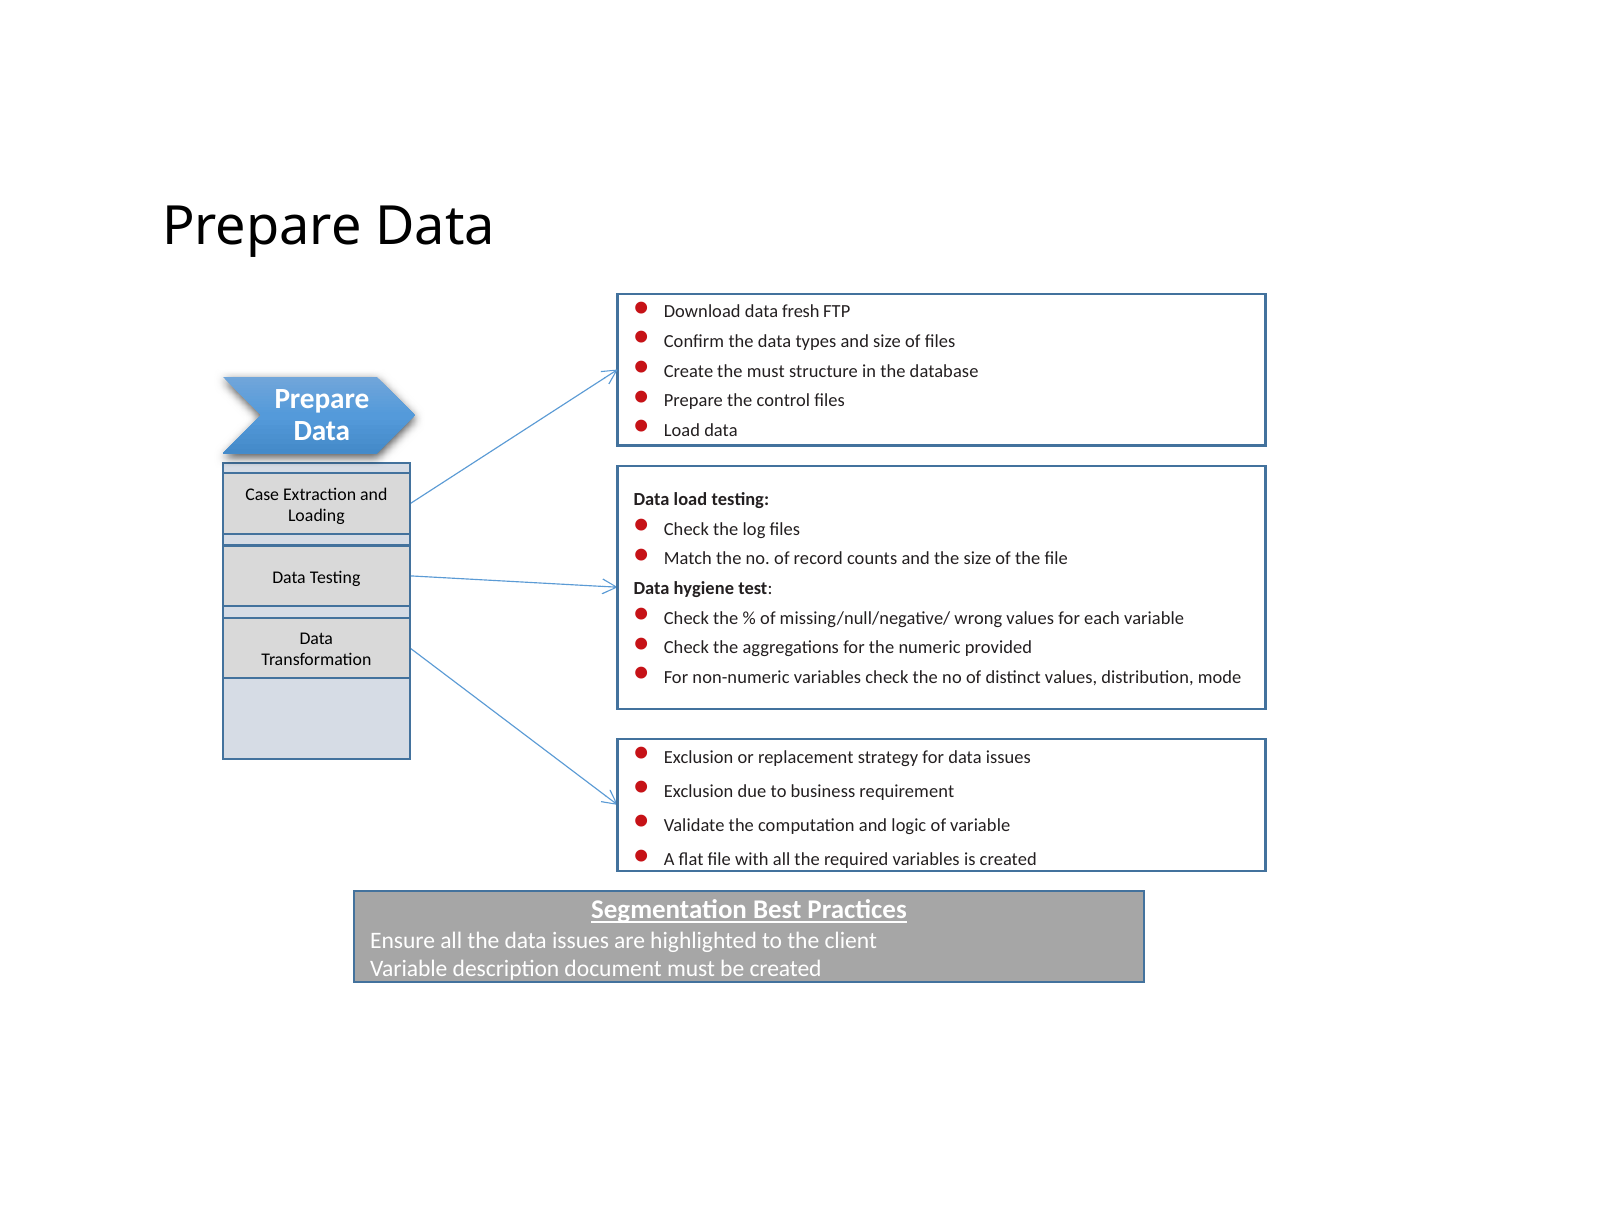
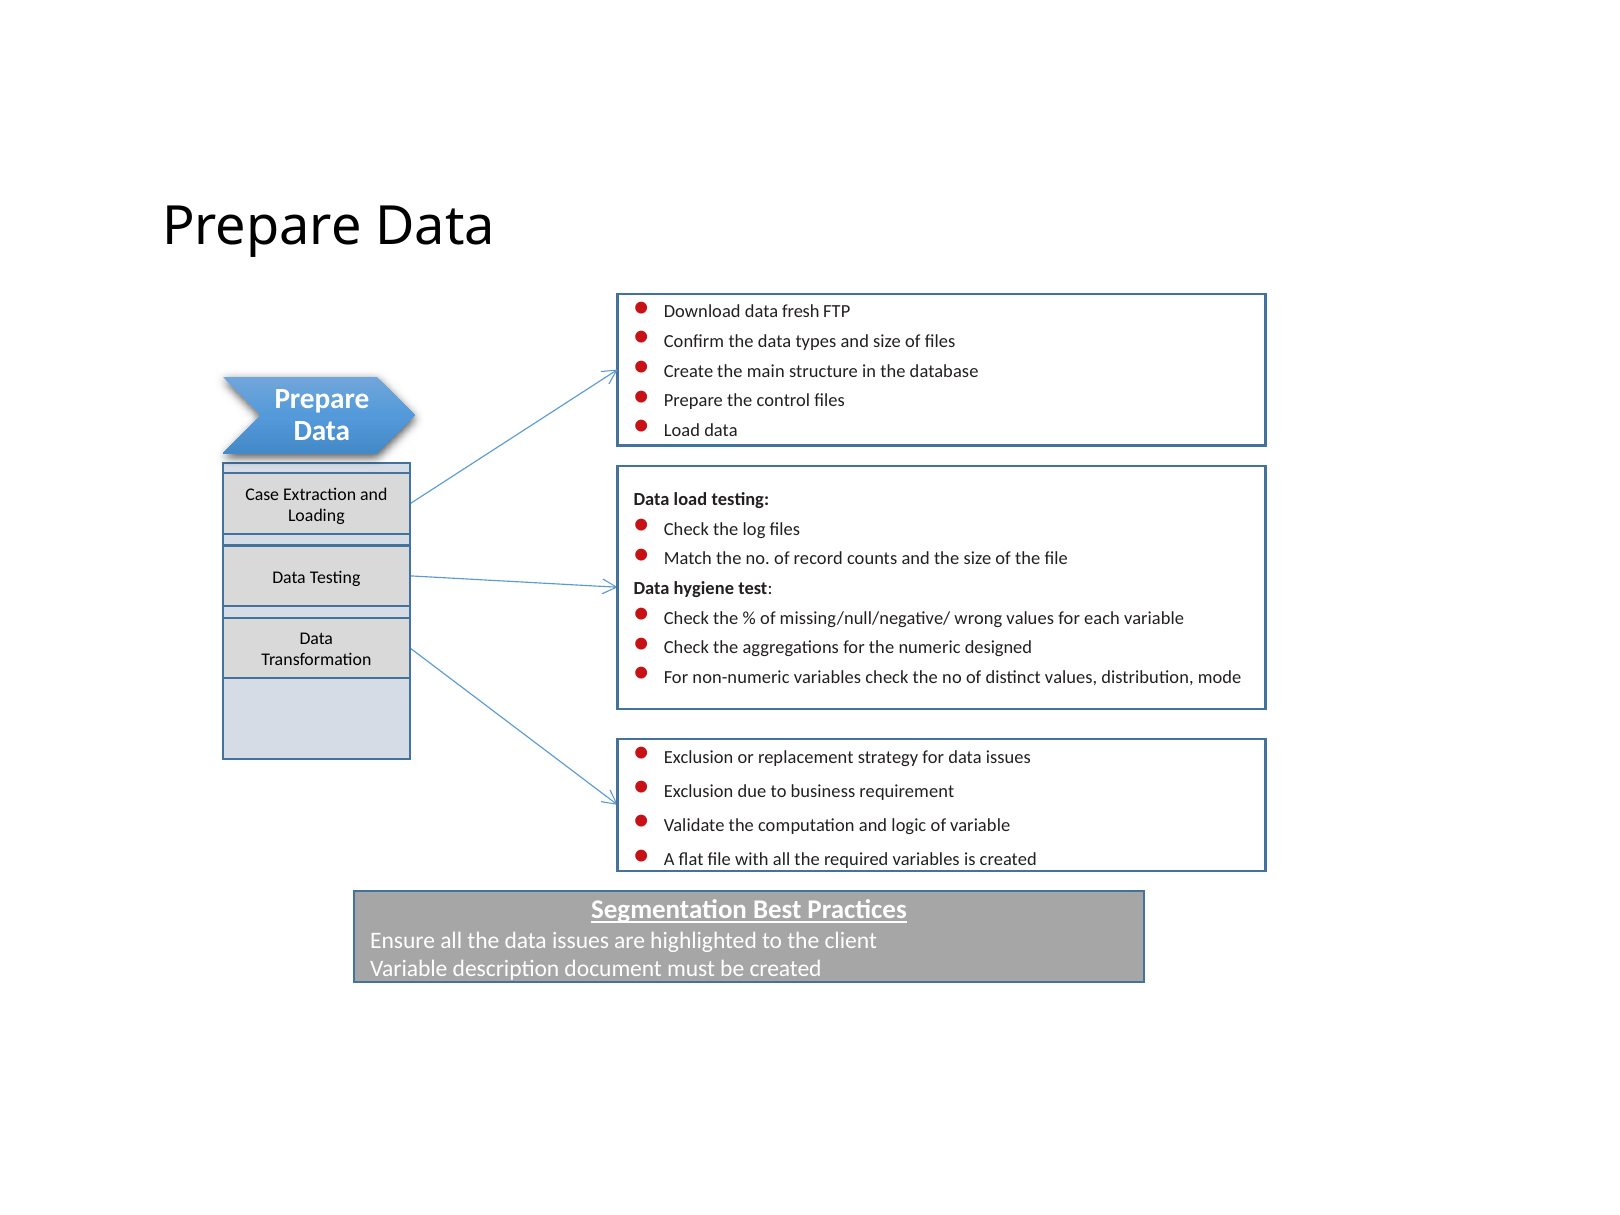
the must: must -> main (766, 371)
provided: provided -> designed (998, 648)
